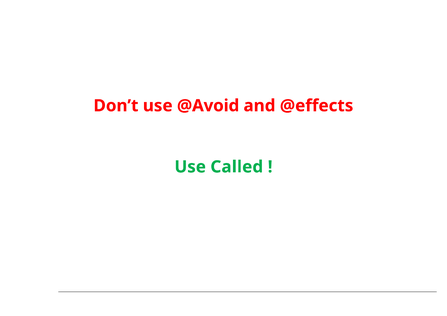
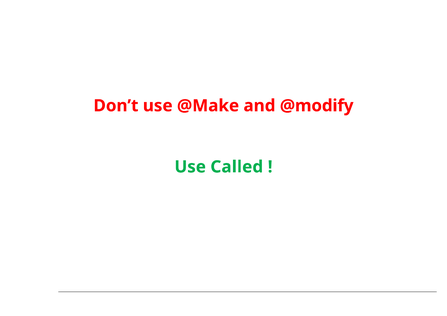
@Avoid: @Avoid -> @Make (208, 106)
@effects: @effects -> @modify (317, 106)
